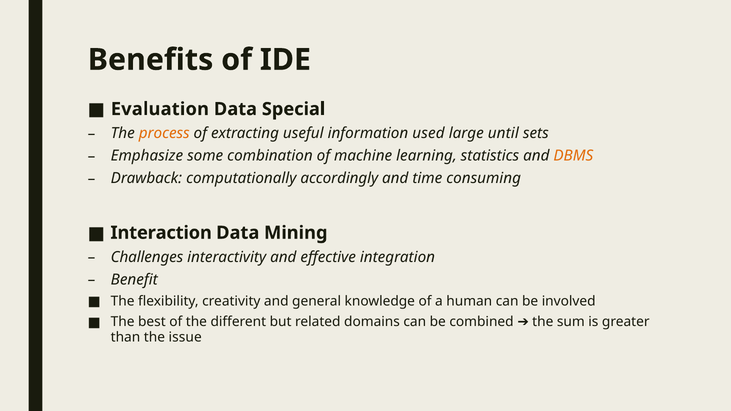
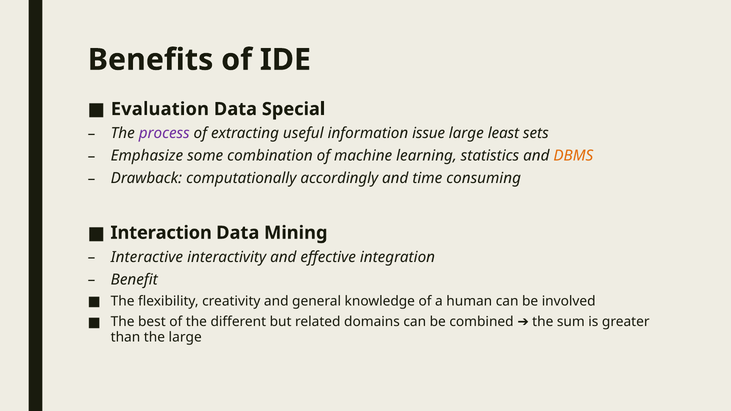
process colour: orange -> purple (164, 133)
used: used -> issue (429, 133)
until: until -> least (503, 133)
Challenges: Challenges -> Interactive (147, 257)
the issue: issue -> large (185, 338)
